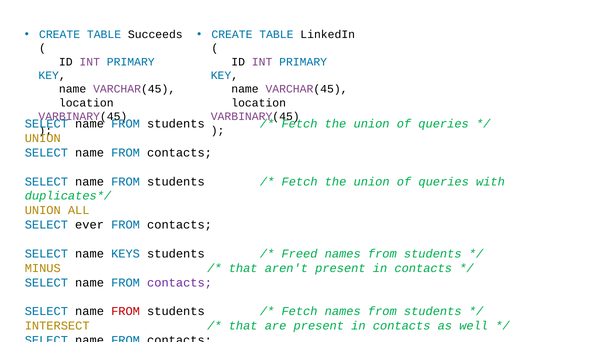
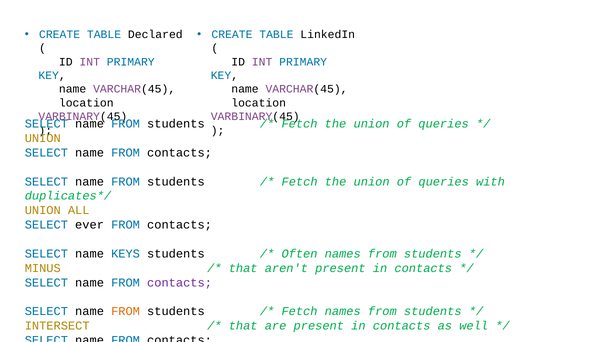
Succeeds: Succeeds -> Declared (155, 34)
Freed: Freed -> Often (300, 254)
FROM colour: red -> orange (126, 311)
